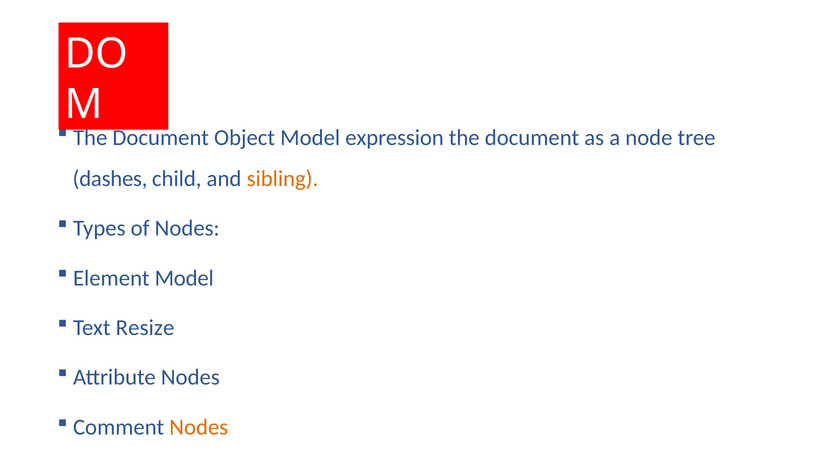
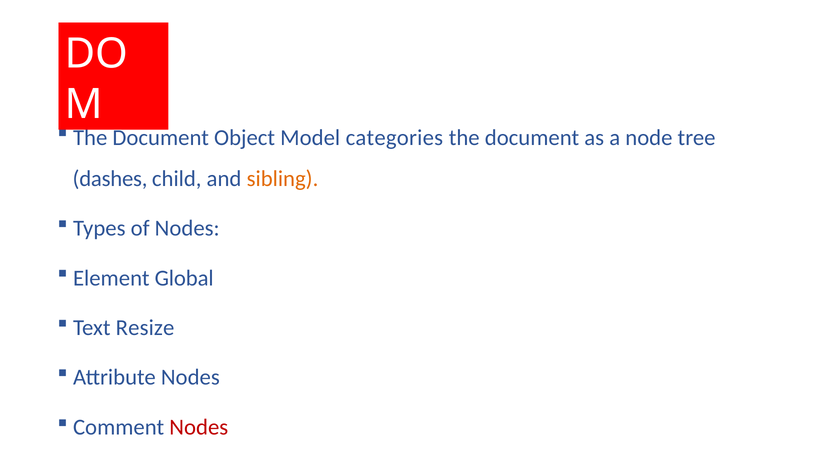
expression: expression -> categories (394, 137)
Element Model: Model -> Global (184, 278)
Nodes colour: orange -> red (199, 427)
